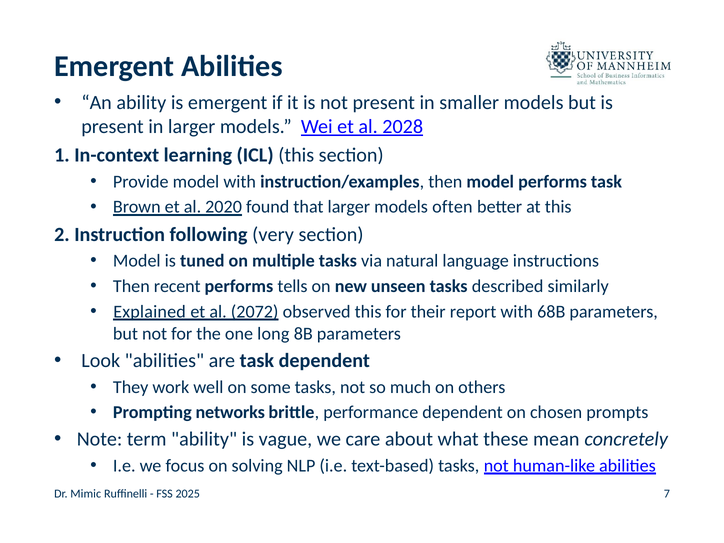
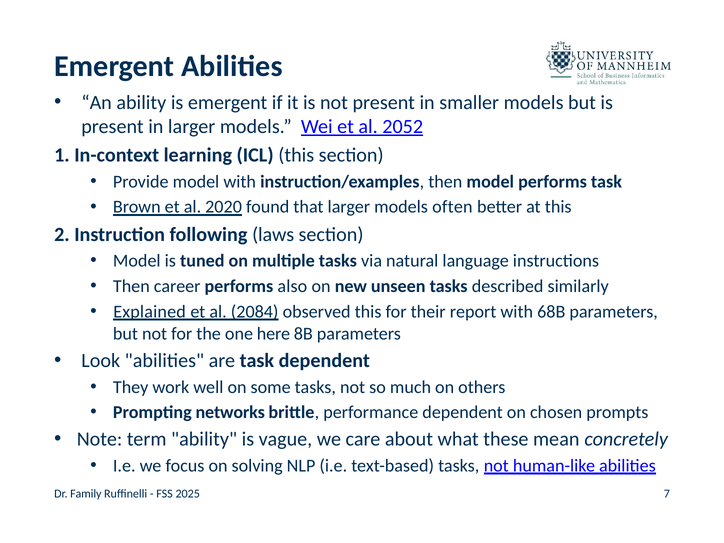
2028: 2028 -> 2052 (403, 127)
very: very -> laws (273, 234)
recent: recent -> career (177, 286)
tells: tells -> also (292, 286)
2072: 2072 -> 2084 (255, 312)
long: long -> here (273, 334)
Mimic: Mimic -> Family (86, 494)
